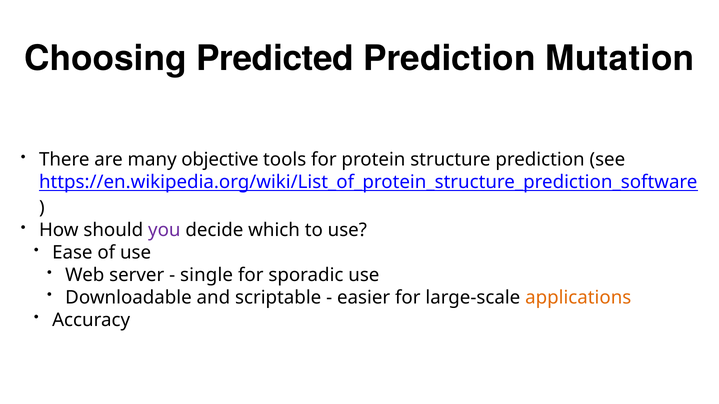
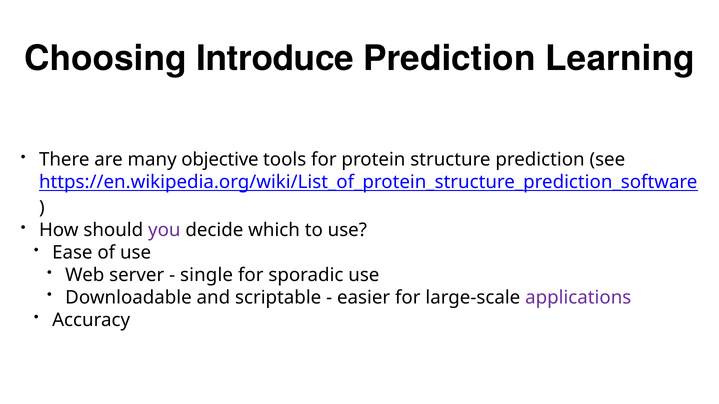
Predicted: Predicted -> Introduce (275, 59)
Mutation: Mutation -> Learning (620, 59)
applications colour: orange -> purple (578, 298)
